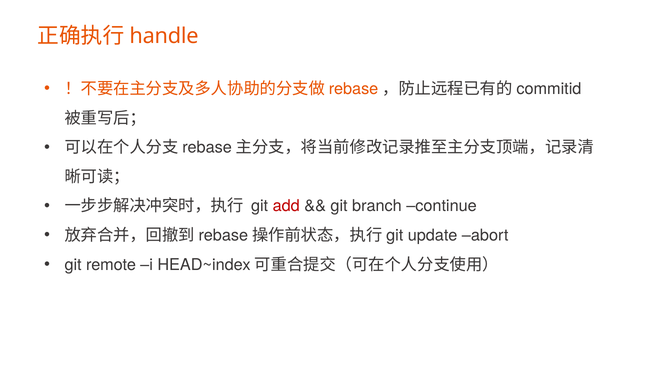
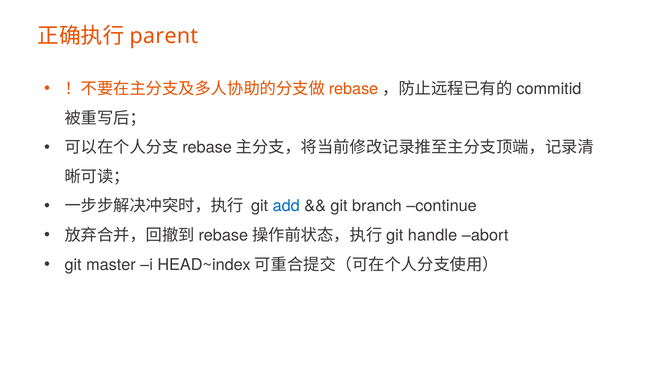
handle: handle -> parent (164, 36)
add colour: red -> blue (286, 206)
update: update -> handle (433, 236)
remote: remote -> master (111, 265)
